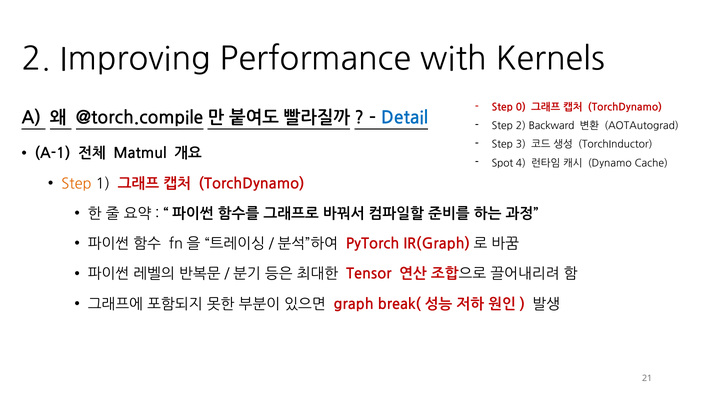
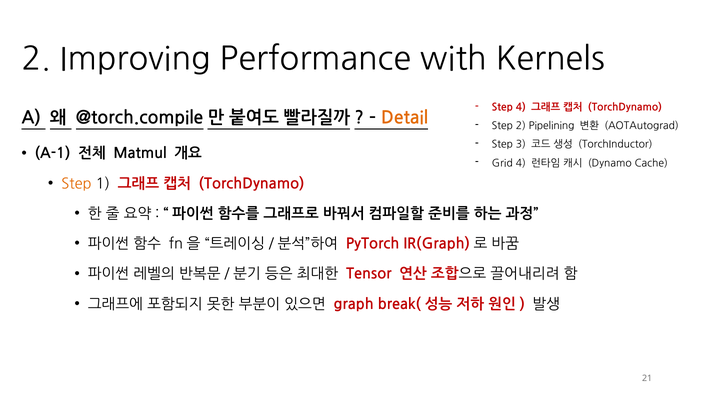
Step 0: 0 -> 4 (521, 108)
Detail colour: blue -> orange (405, 118)
Backward: Backward -> Pipelining (552, 126)
Spot: Spot -> Grid (502, 163)
